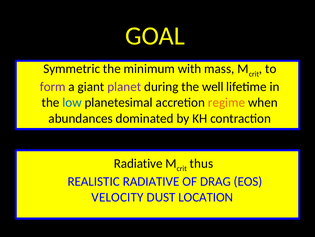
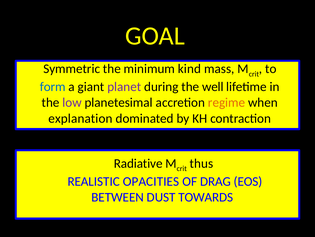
with: with -> kind (189, 69)
form colour: purple -> blue (53, 87)
low colour: blue -> purple (72, 102)
abundances: abundances -> explanation (81, 118)
REALISTIC RADIATIVE: RADIATIVE -> OPACITIES (151, 181)
VELOCITY: VELOCITY -> BETWEEN (118, 197)
LOCATION: LOCATION -> TOWARDS (206, 197)
